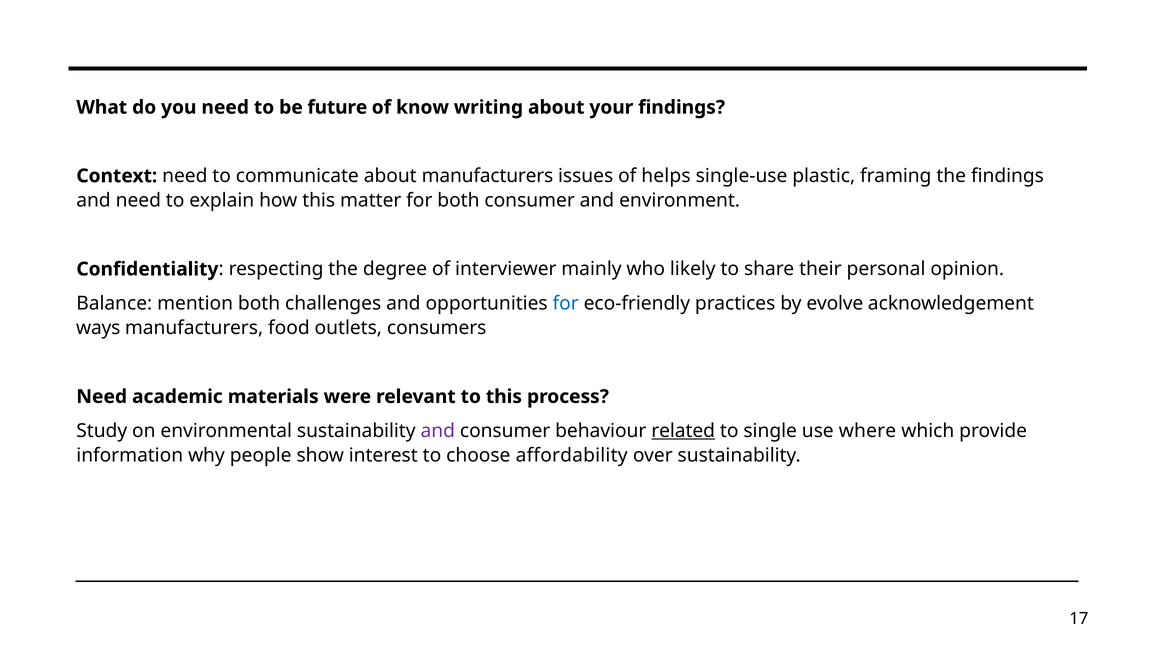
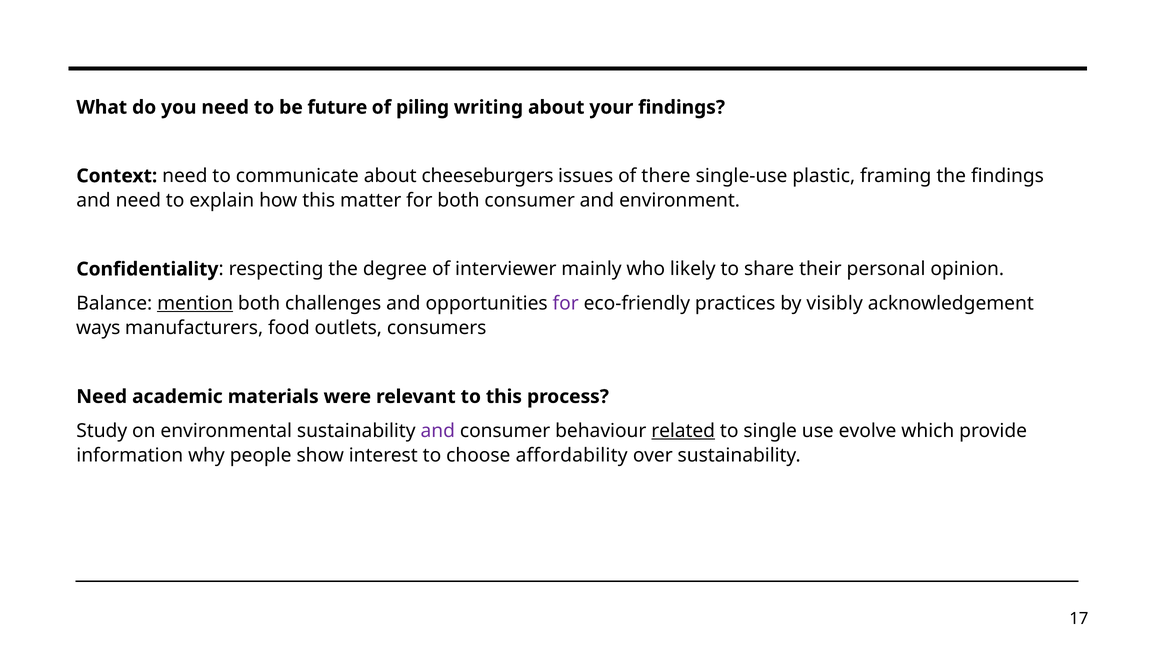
know: know -> piling (423, 107)
about manufacturers: manufacturers -> cheeseburgers (487, 176)
helps: helps -> there (666, 176)
mention underline: none -> present (195, 303)
for colour: blue -> purple (566, 303)
evolve: evolve -> visibly (835, 303)
where: where -> evolve (868, 431)
